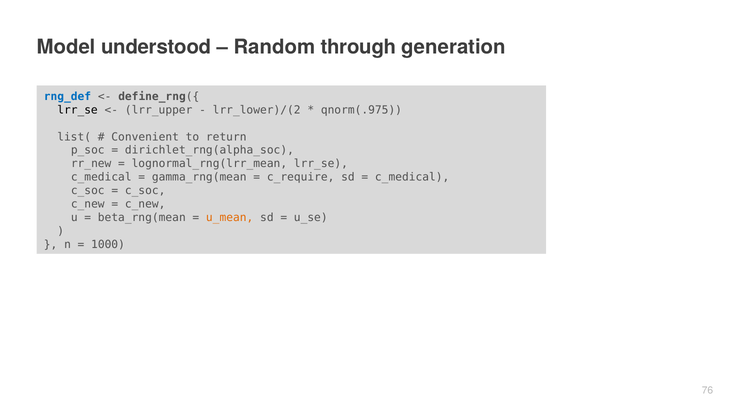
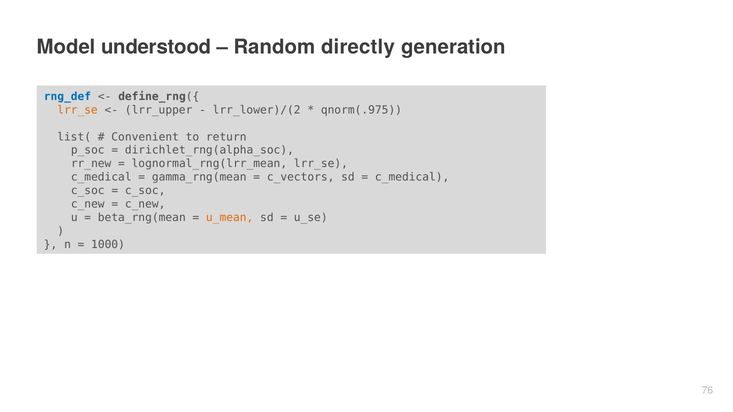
through: through -> directly (358, 47)
lrr_se colour: black -> orange (78, 110)
c_require: c_require -> c_vectors (301, 177)
